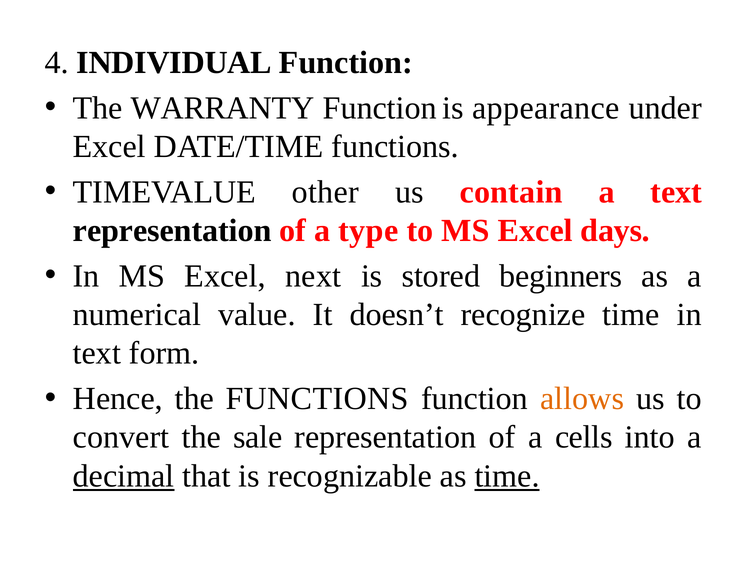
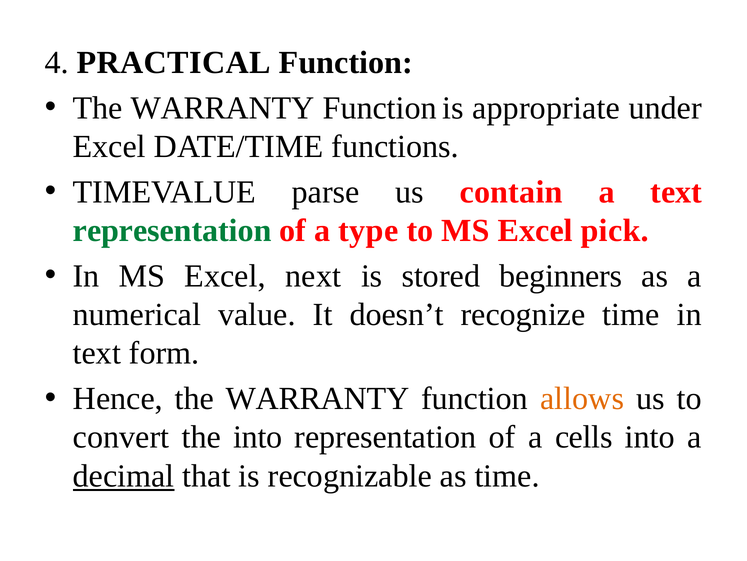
INDIVIDUAL: INDIVIDUAL -> PRACTICAL (174, 63)
appearance: appearance -> appropriate (546, 108)
other: other -> parse (326, 192)
representation colour: black -> green (172, 230)
days: days -> pick (615, 230)
Hence the FUNCTIONS: FUNCTIONS -> WARRANTY (317, 398)
the sale: sale -> into (258, 437)
time underline: present -> none (507, 475)
